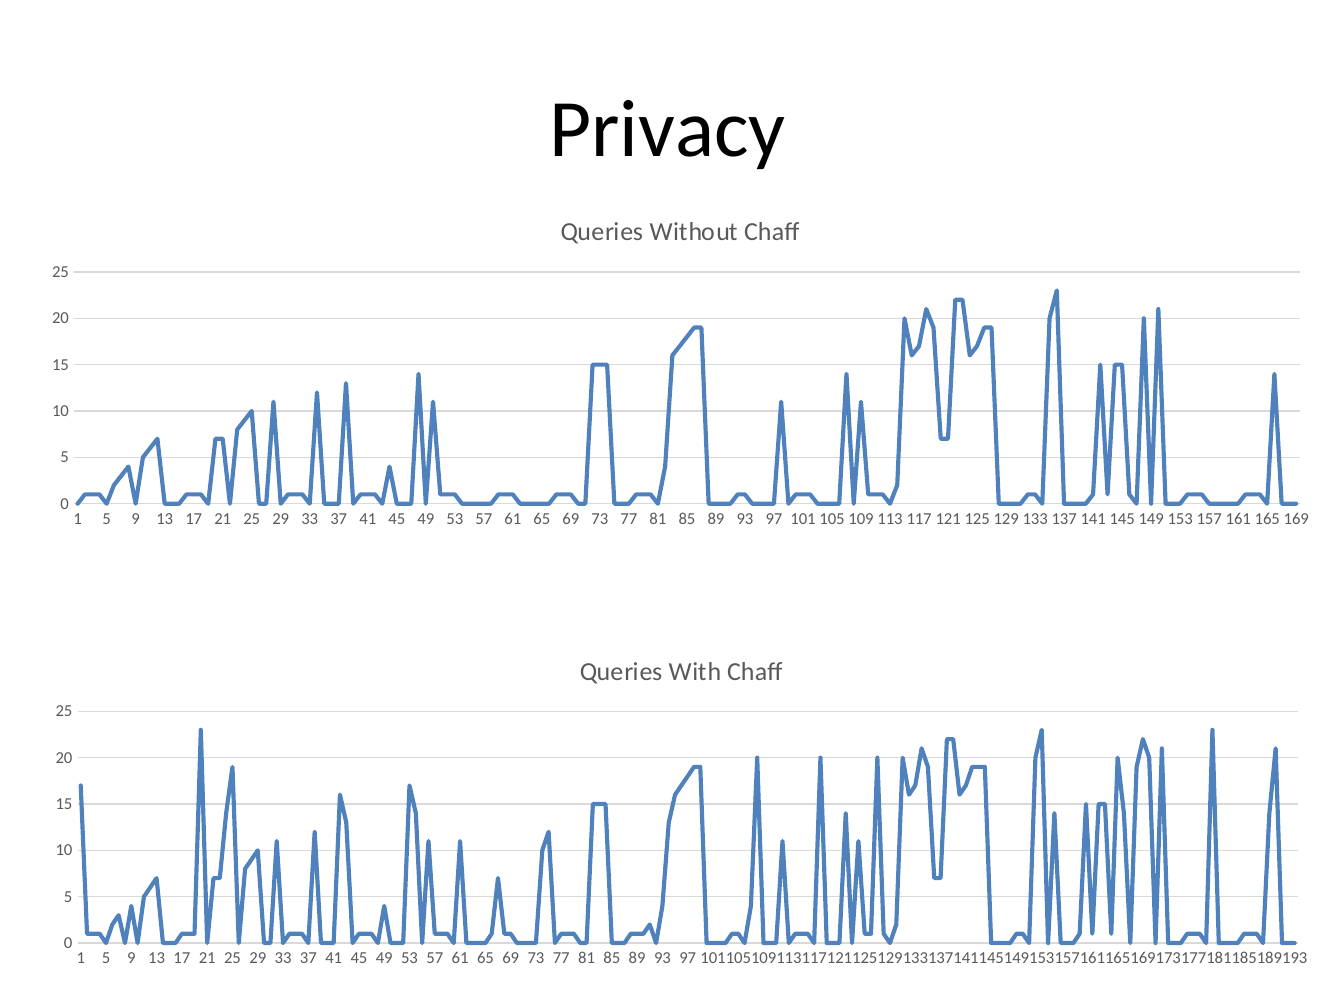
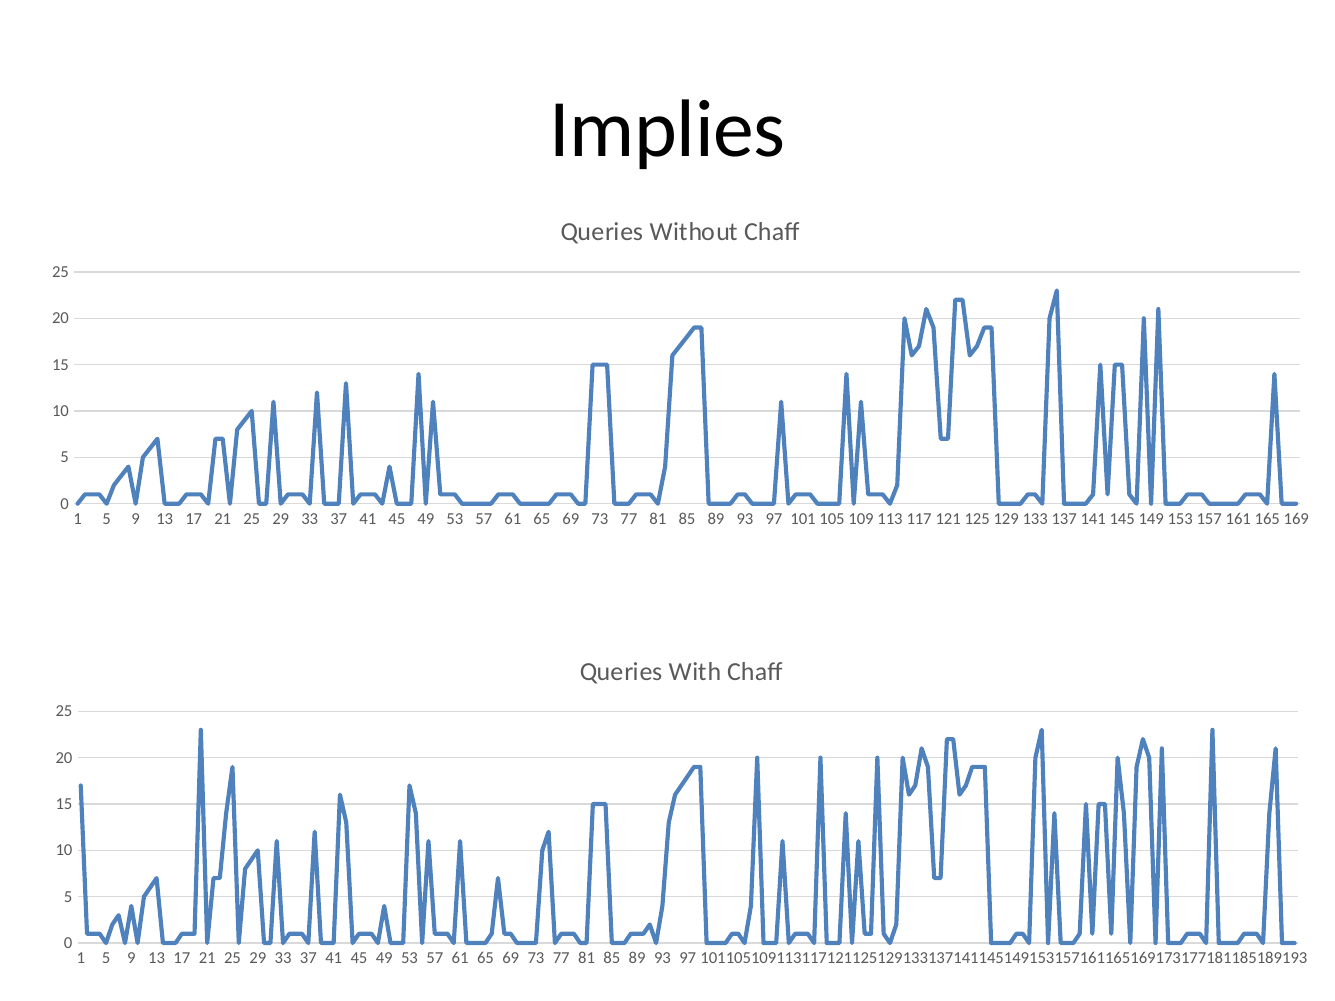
Privacy: Privacy -> Implies (667, 129)
